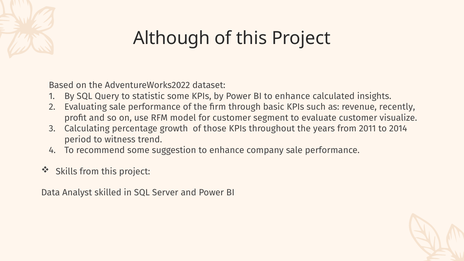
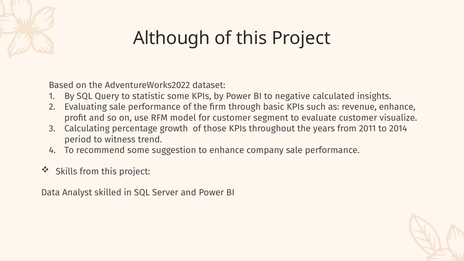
BI to enhance: enhance -> negative (293, 96)
revenue recently: recently -> enhance (397, 107)
